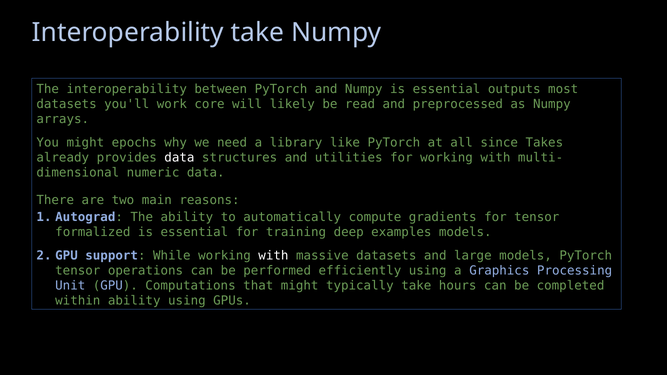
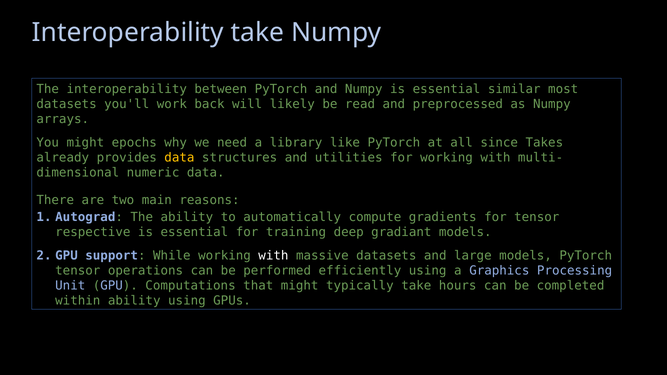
outputs: outputs -> similar (514, 89)
core: core -> back (210, 104)
data colour: white -> yellow (179, 158)
formalized: formalized -> respective (93, 232)
examples: examples -> gradiant (401, 232)
